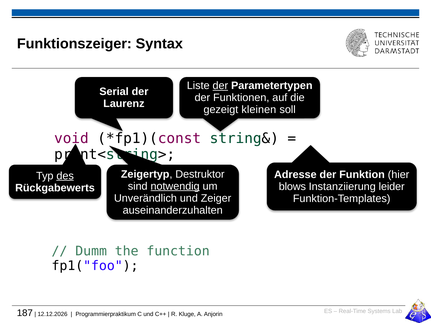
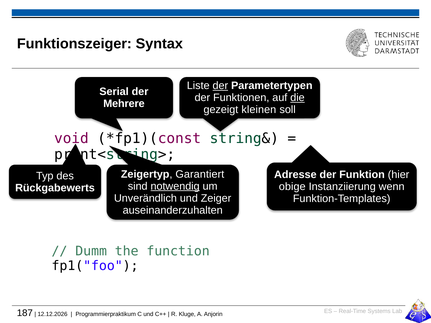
die underline: none -> present (297, 98)
Laurenz: Laurenz -> Mehrere (124, 104)
Destruktor: Destruktor -> Garantiert (200, 174)
des underline: present -> none (65, 176)
blows: blows -> obige (292, 187)
leider: leider -> wenn (392, 187)
